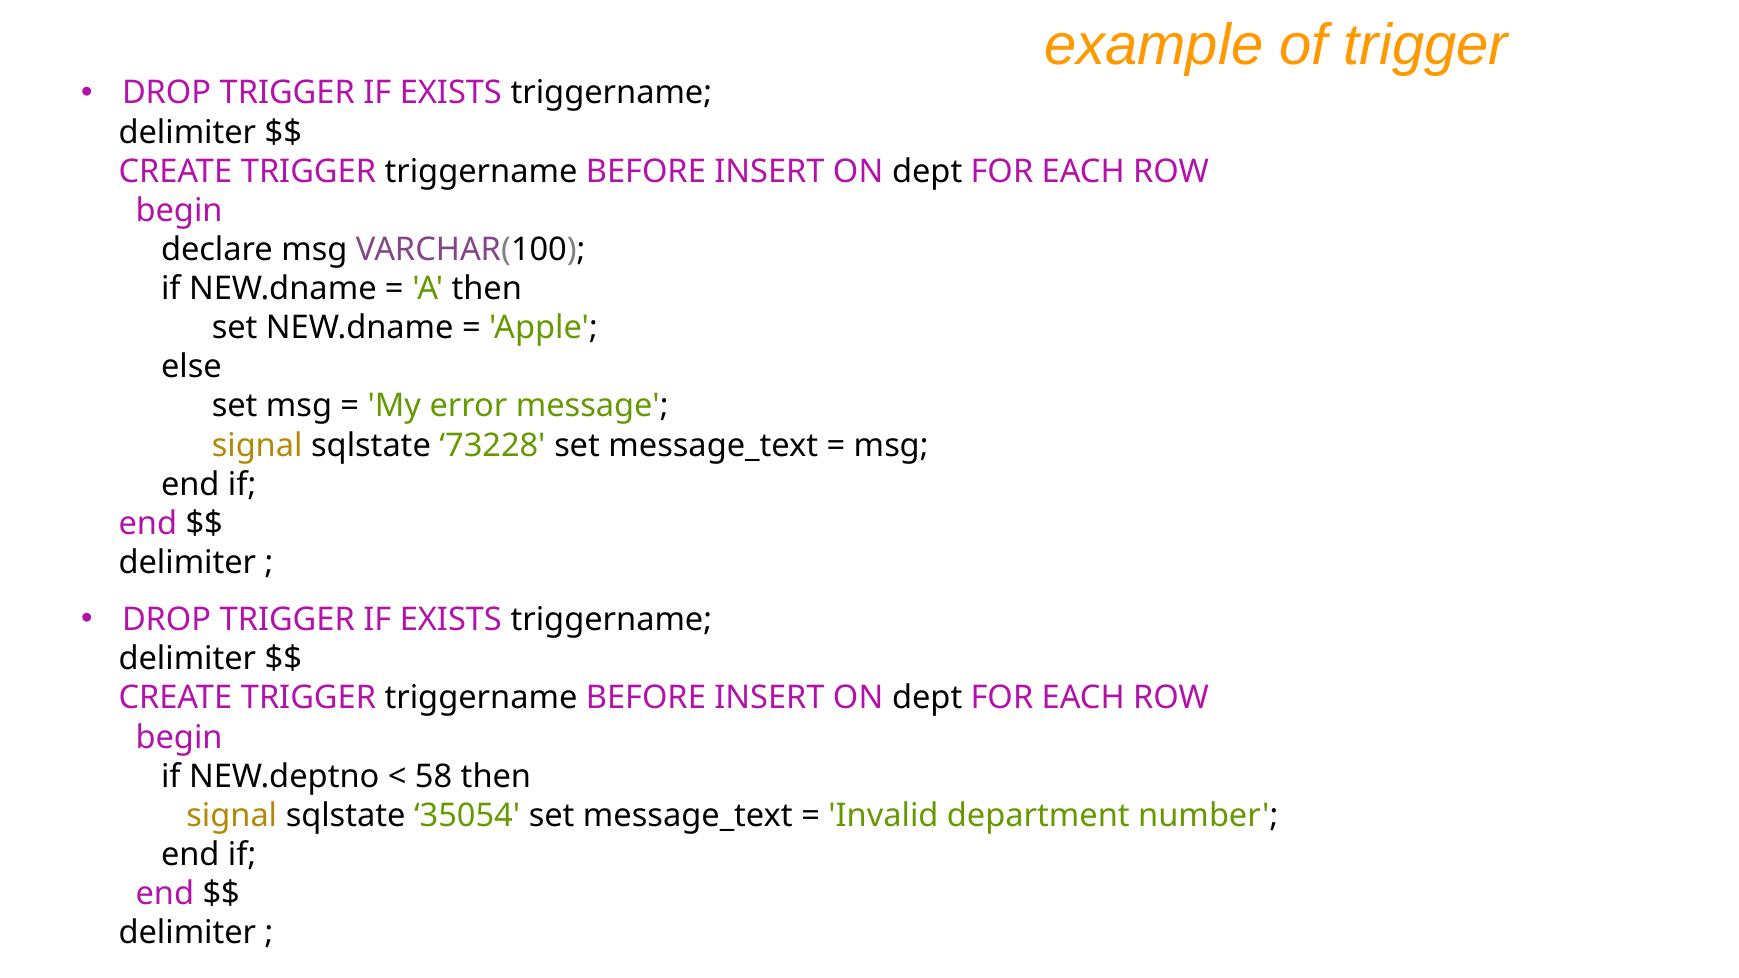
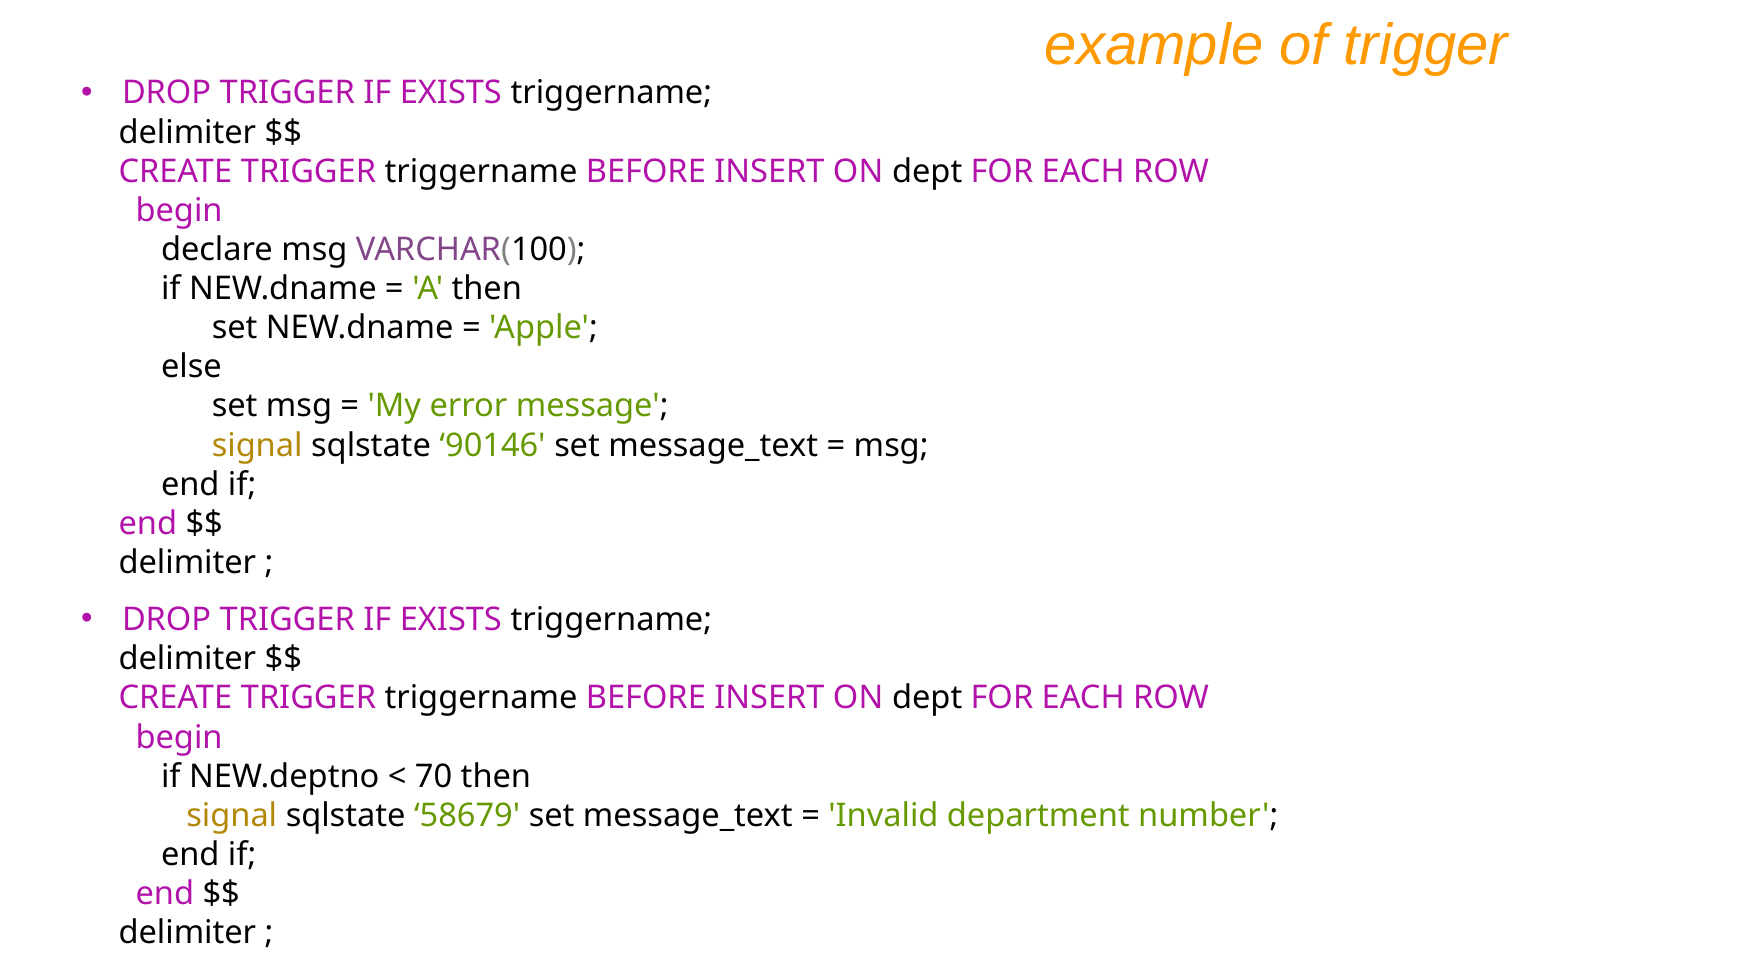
73228: 73228 -> 90146 (493, 445)
58: 58 -> 70 (434, 777)
35054: 35054 -> 58679 (467, 816)
